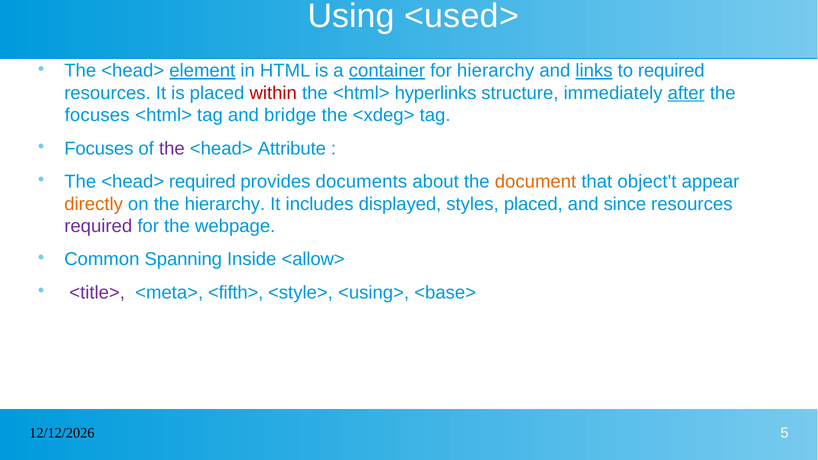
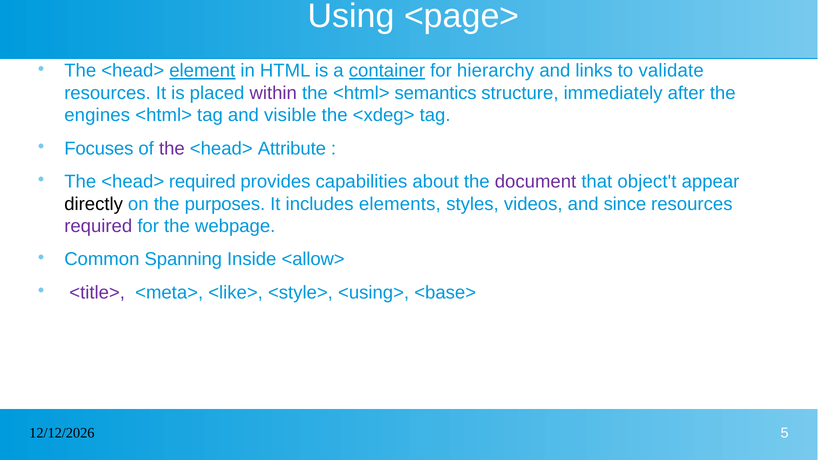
<used>: <used> -> <page> (462, 16)
links underline: present -> none (594, 71)
to required: required -> validate (671, 71)
within colour: red -> purple (273, 93)
hyperlinks: hyperlinks -> semantics (436, 93)
after underline: present -> none (686, 93)
focuses: focuses -> engines (97, 115)
bridge: bridge -> visible (290, 115)
documents: documents -> capabilities (361, 182)
document colour: orange -> purple (536, 182)
directly colour: orange -> black (94, 204)
the hierarchy: hierarchy -> purposes (225, 204)
displayed: displayed -> elements (400, 204)
styles placed: placed -> videos (533, 204)
<fifth>: <fifth> -> <like> (236, 293)
